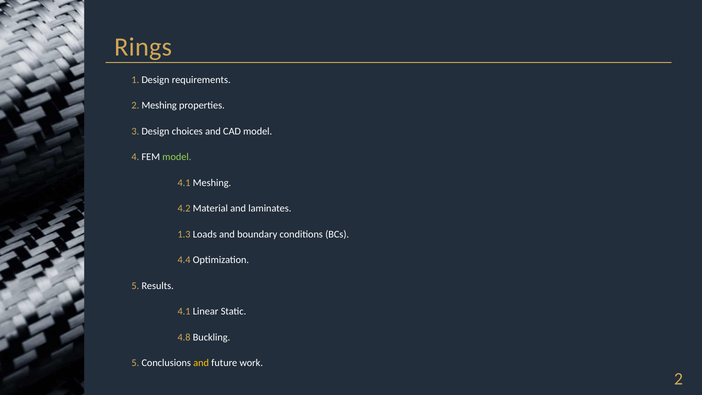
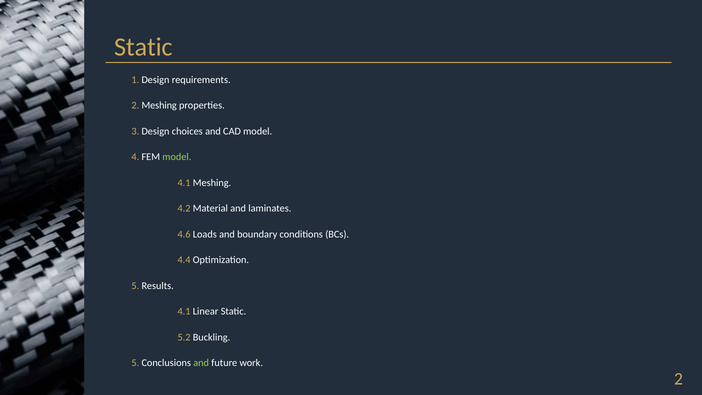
Rings: Rings -> Static (143, 47)
1.3: 1.3 -> 4.6 (184, 234)
4.8: 4.8 -> 5.2 (184, 337)
and colour: yellow -> light green (201, 363)
